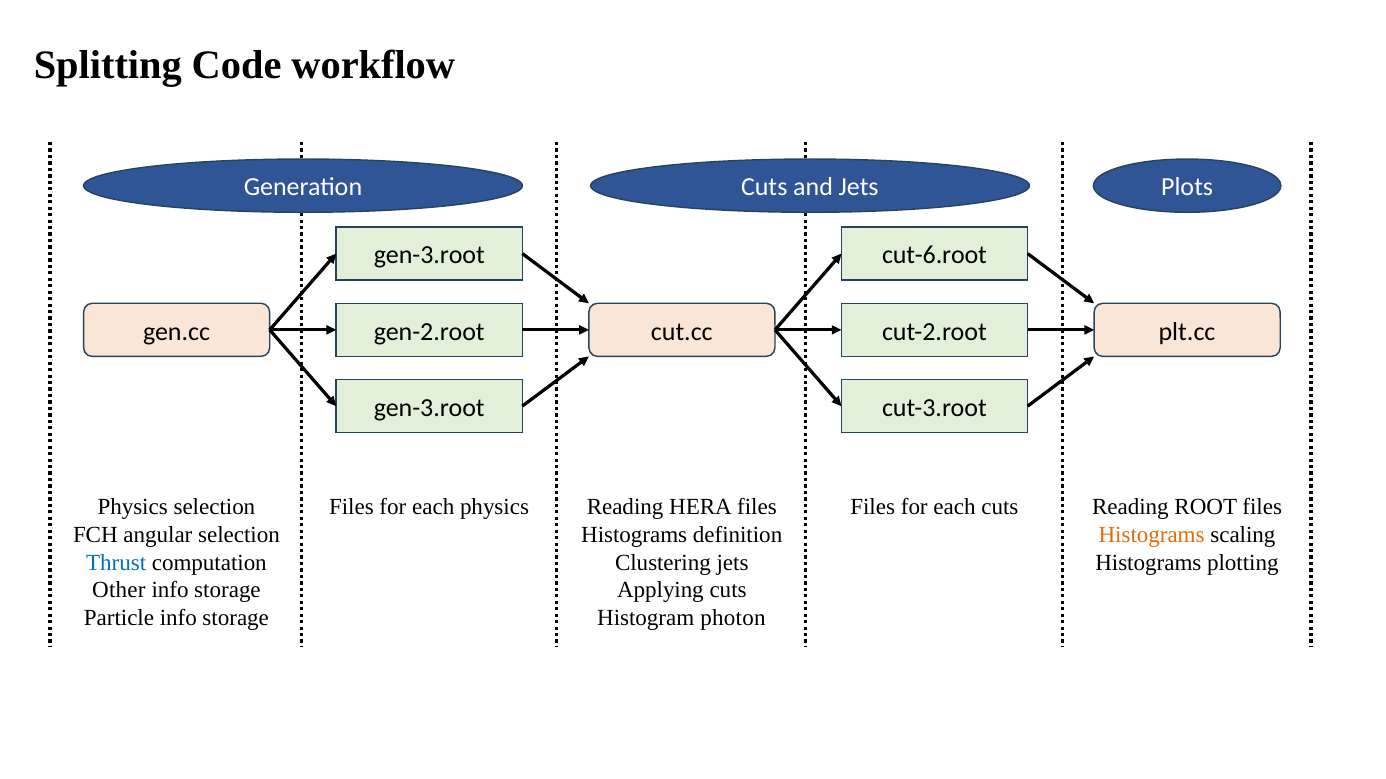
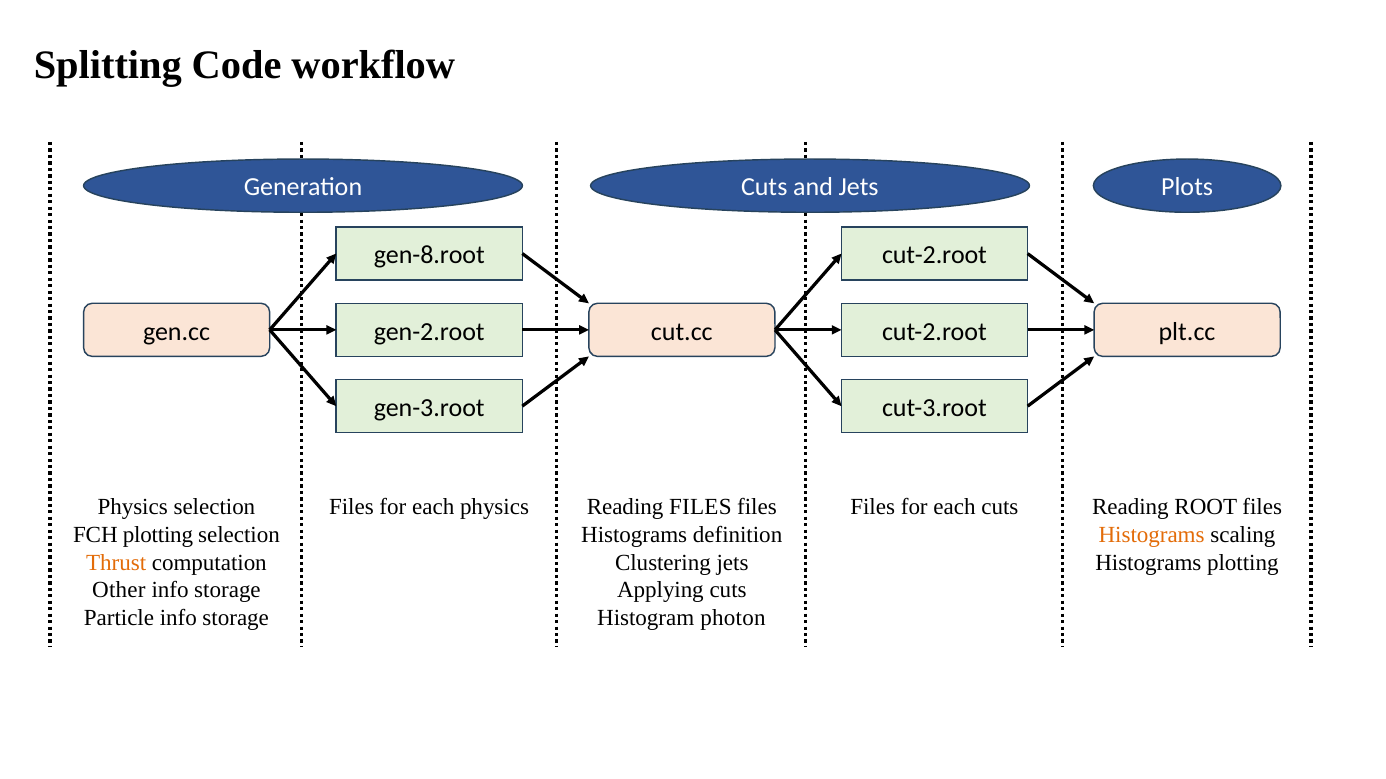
gen-3.root: gen-3.root -> gen-8.root (429, 256)
cut-6.root: cut-6.root -> cut-2.root (934, 256)
Reading HERA: HERA -> FILES (700, 508)
FCH angular: angular -> plotting (158, 535)
Thrust colour: blue -> orange (116, 563)
